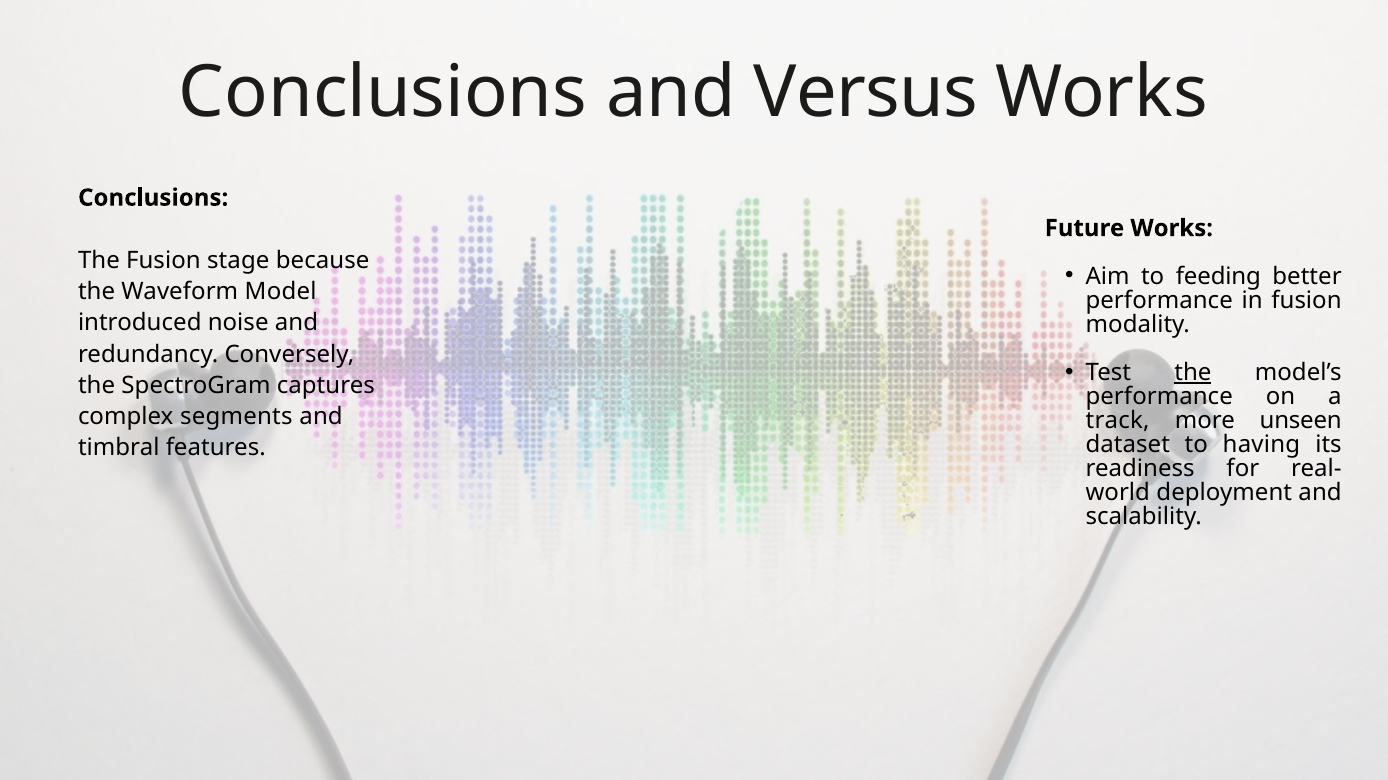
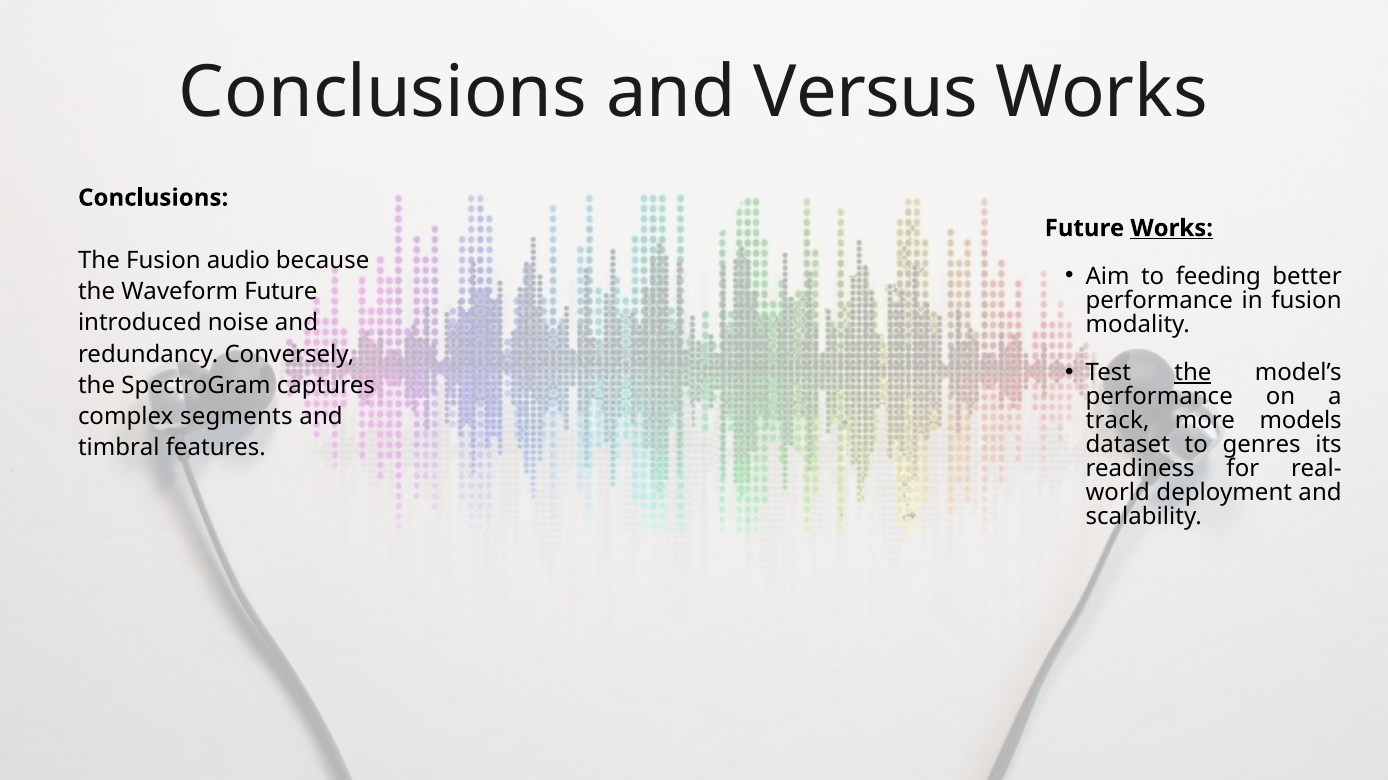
Works underline: none -> present (1172, 228)
stage: stage -> audio (238, 261)
Waveform Model: Model -> Future (281, 292)
unseen: unseen -> models (1301, 421)
having: having -> genres (1262, 445)
